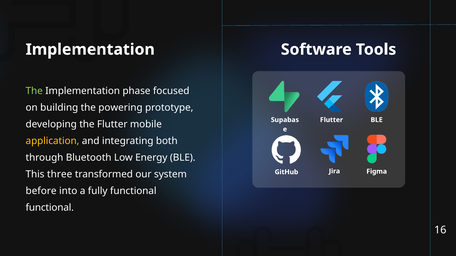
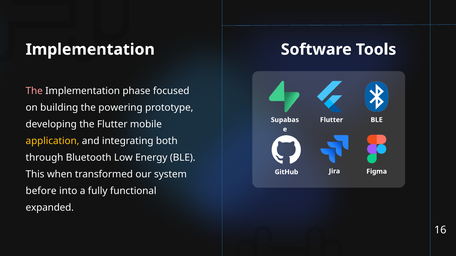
The colour: light green -> pink (34, 91)
three: three -> when (60, 175)
functional: functional -> expanded (50, 208)
